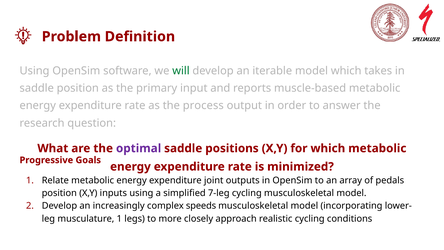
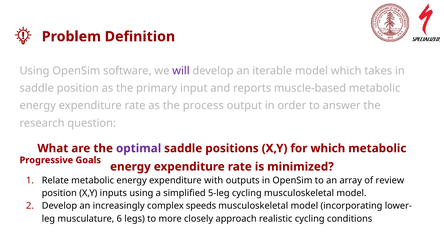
will colour: green -> purple (181, 71)
joint: joint -> with (214, 180)
pedals: pedals -> review (390, 180)
7-leg: 7-leg -> 5-leg (219, 193)
musculature 1: 1 -> 6 (119, 218)
